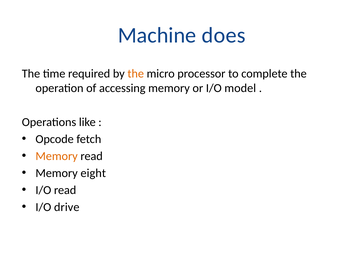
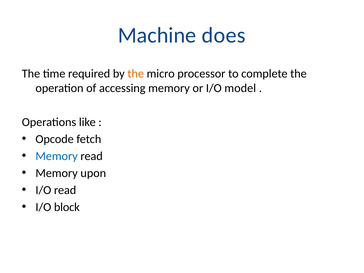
Memory colour: orange -> blue (57, 156)
eight: eight -> upon (93, 173)
drive: drive -> block (67, 207)
